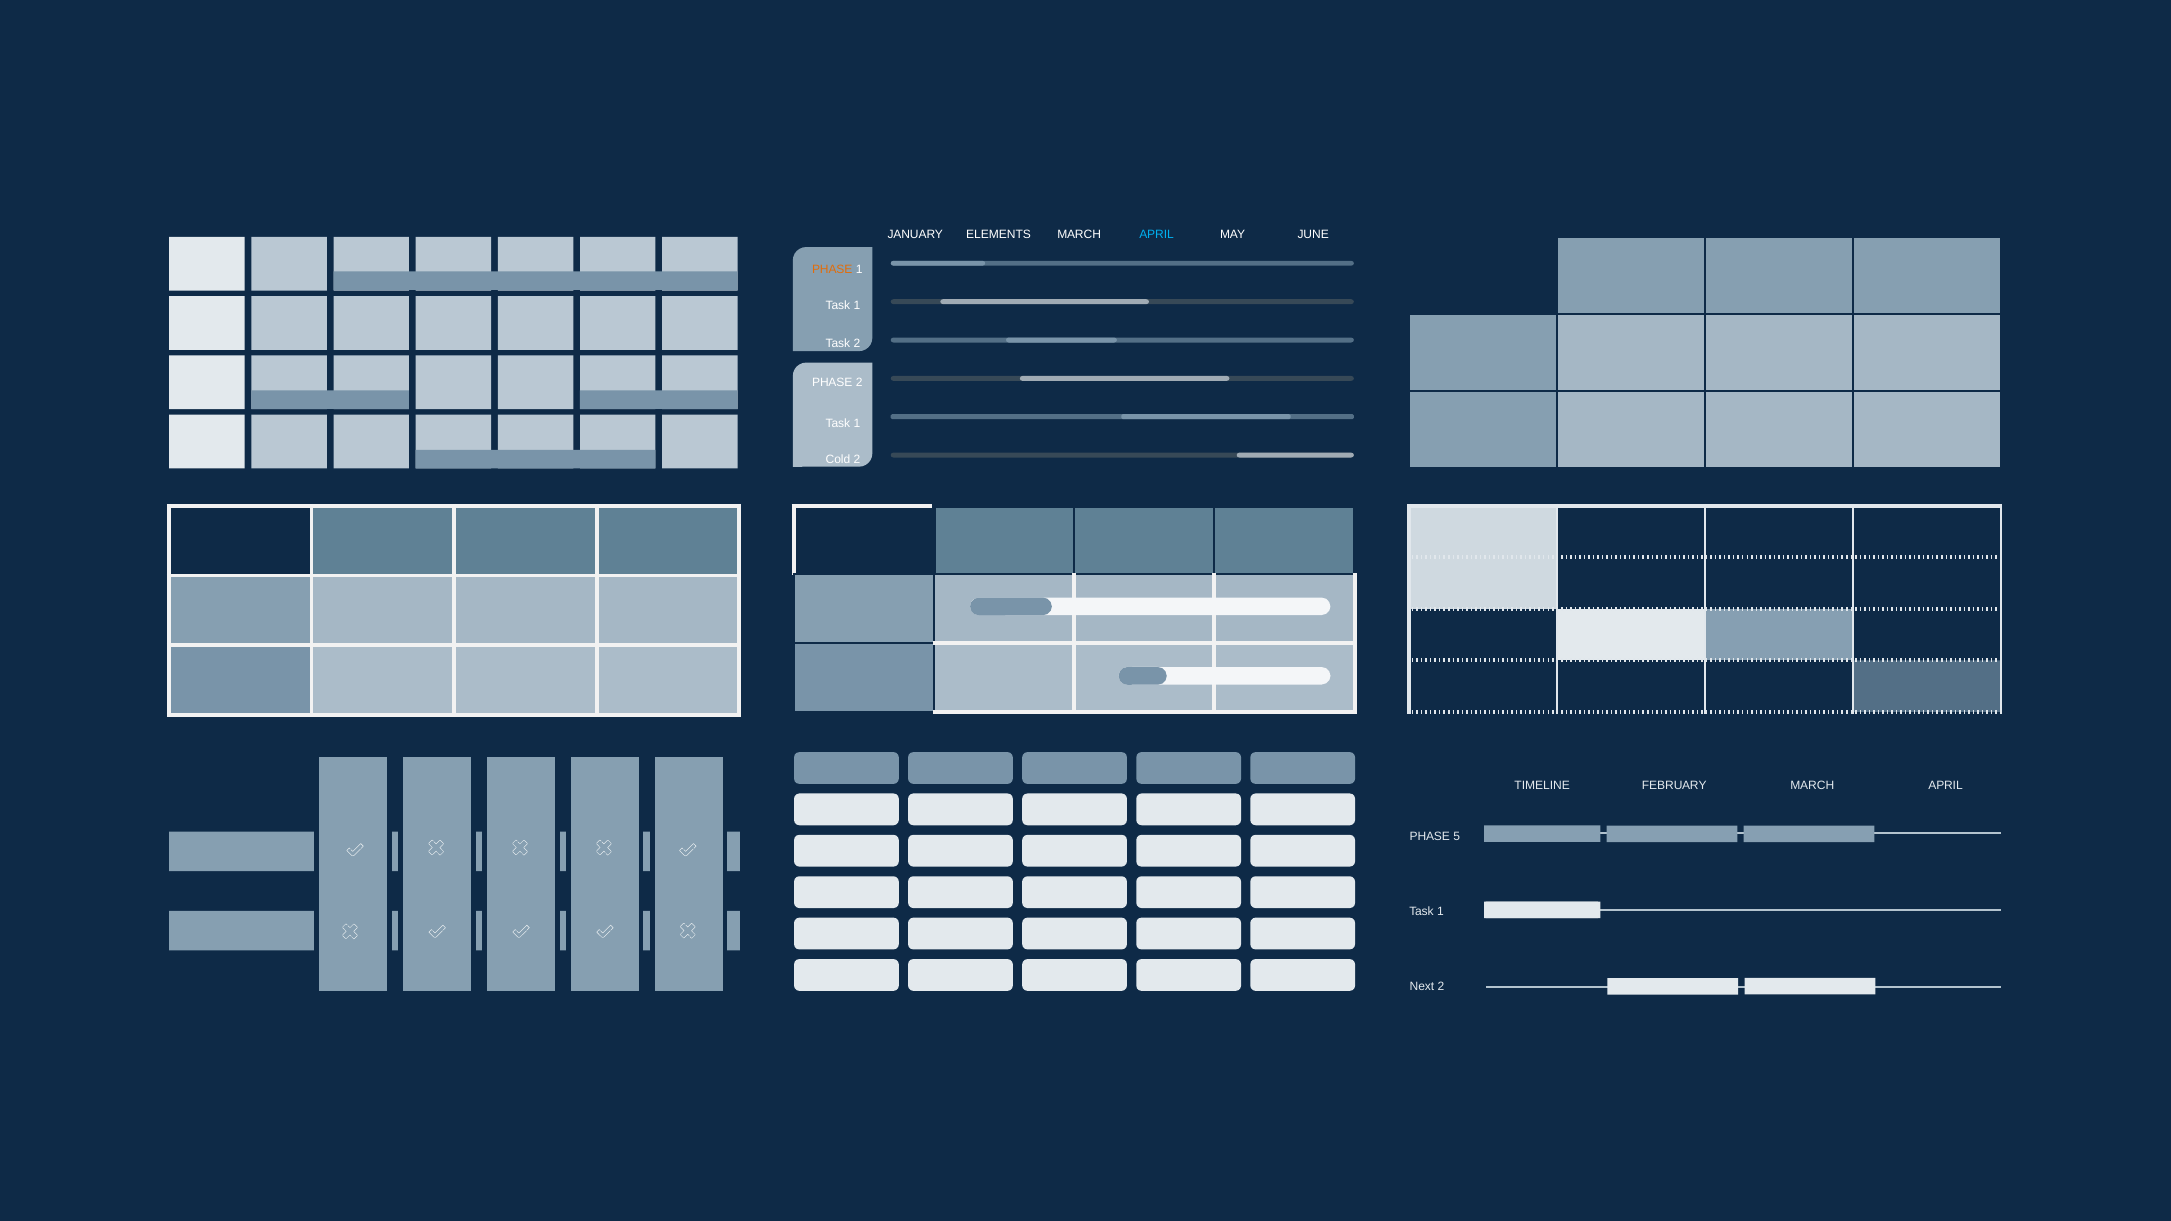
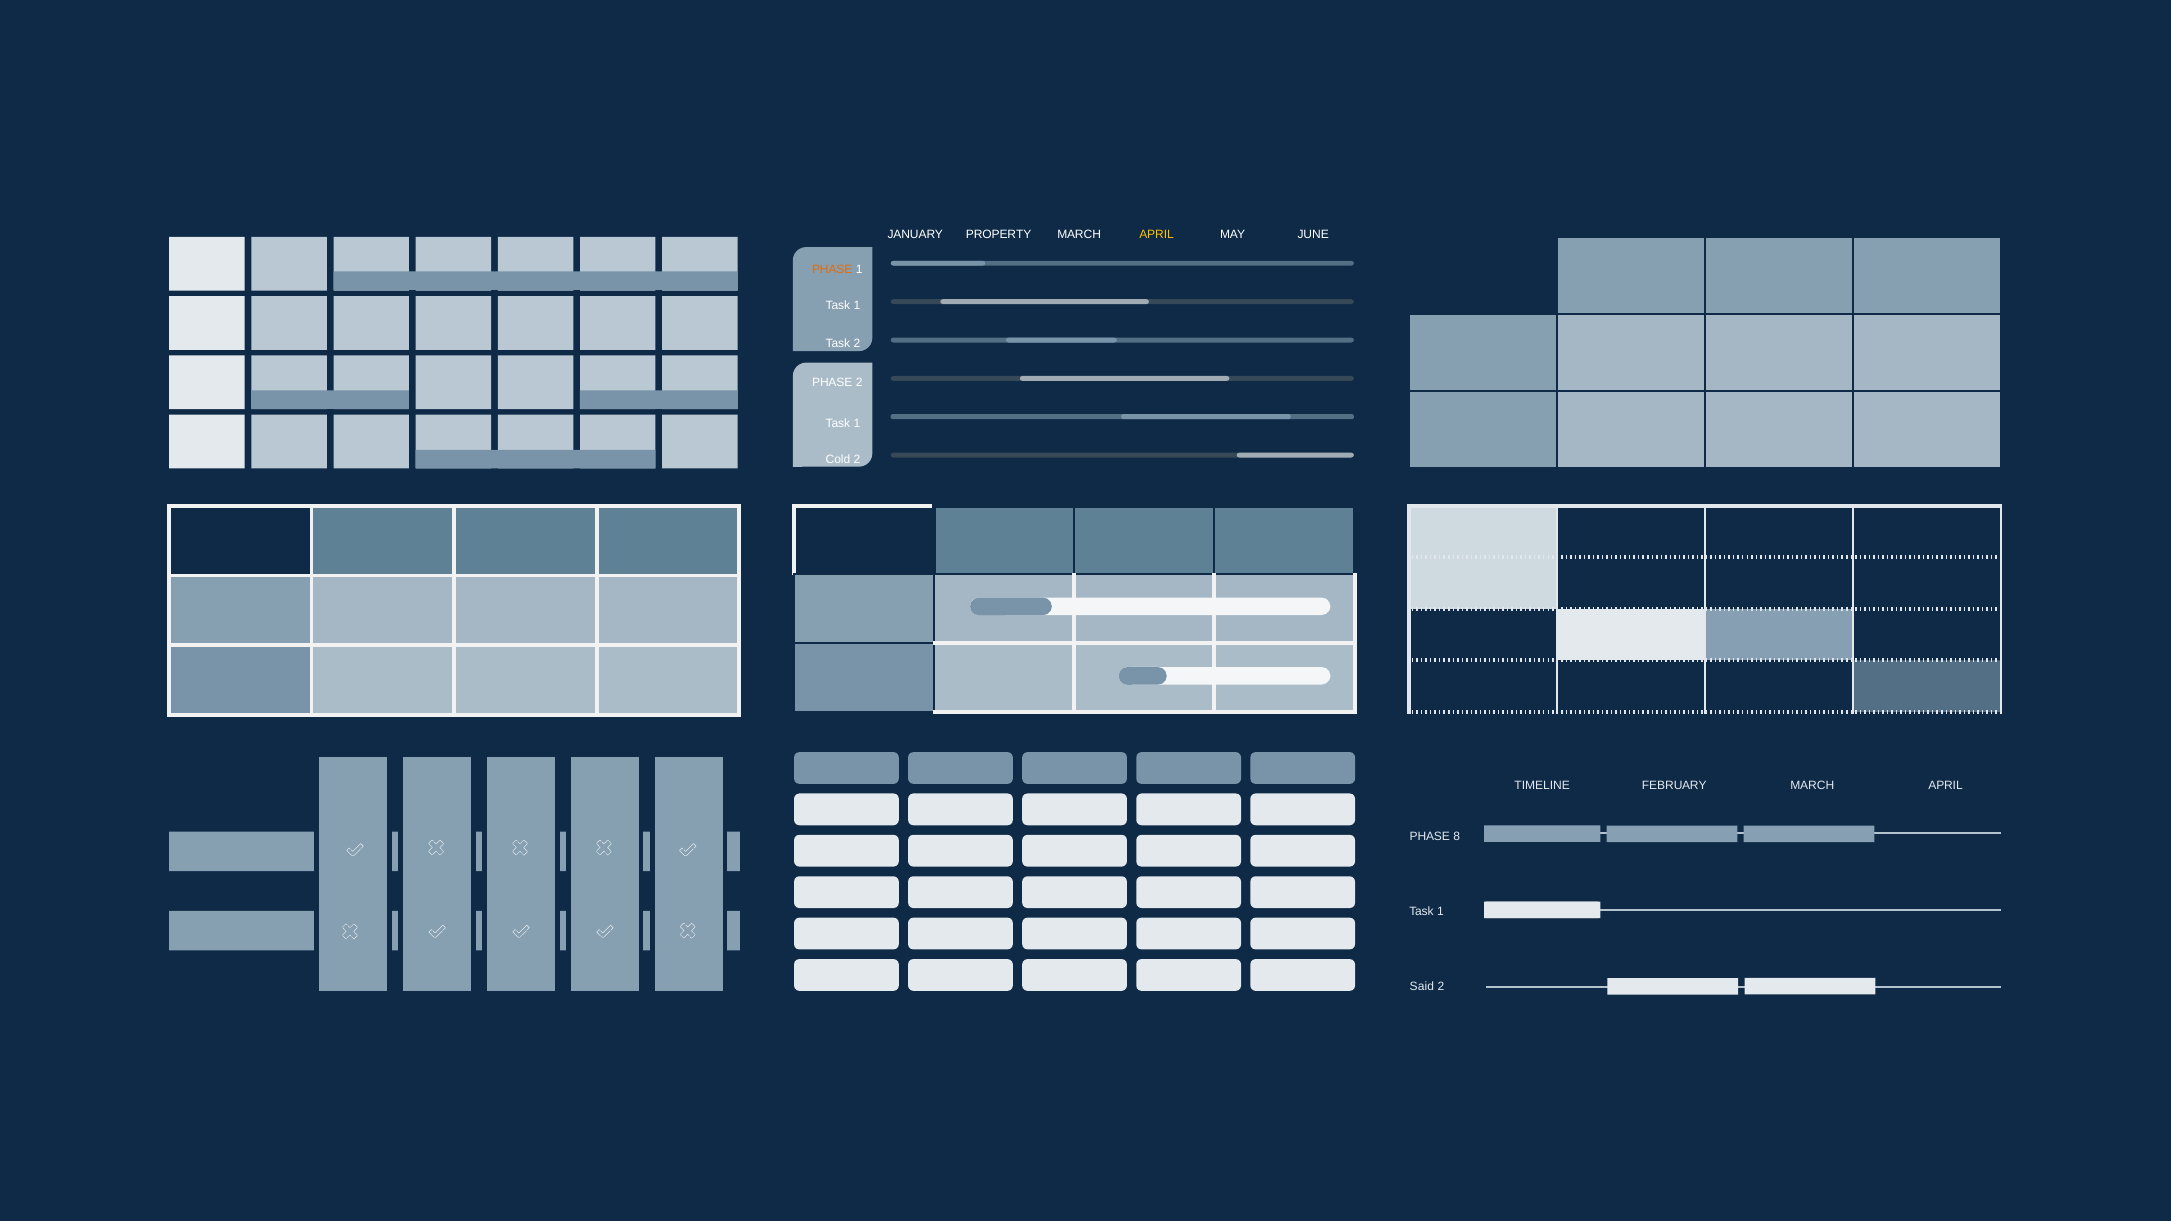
ELEMENTS: ELEMENTS -> PROPERTY (999, 234)
APRIL colour: light blue -> yellow (1157, 234)
5: 5 -> 8 (1457, 836)
Next: Next -> Said (1422, 987)
